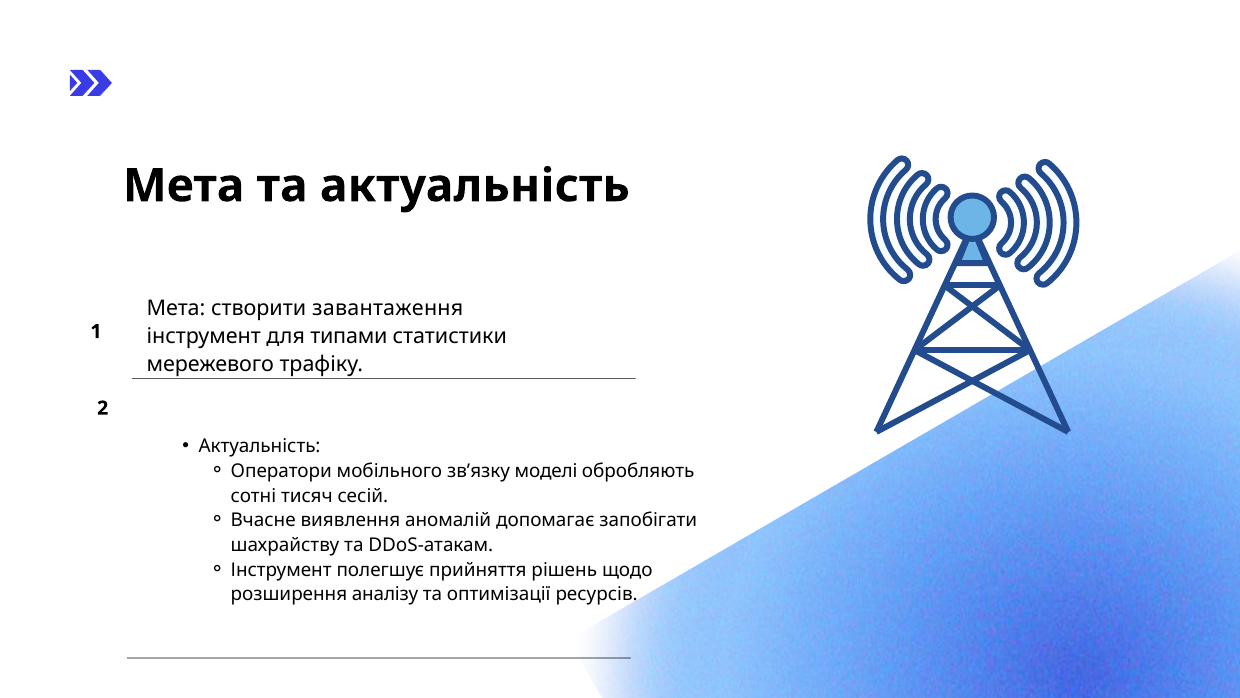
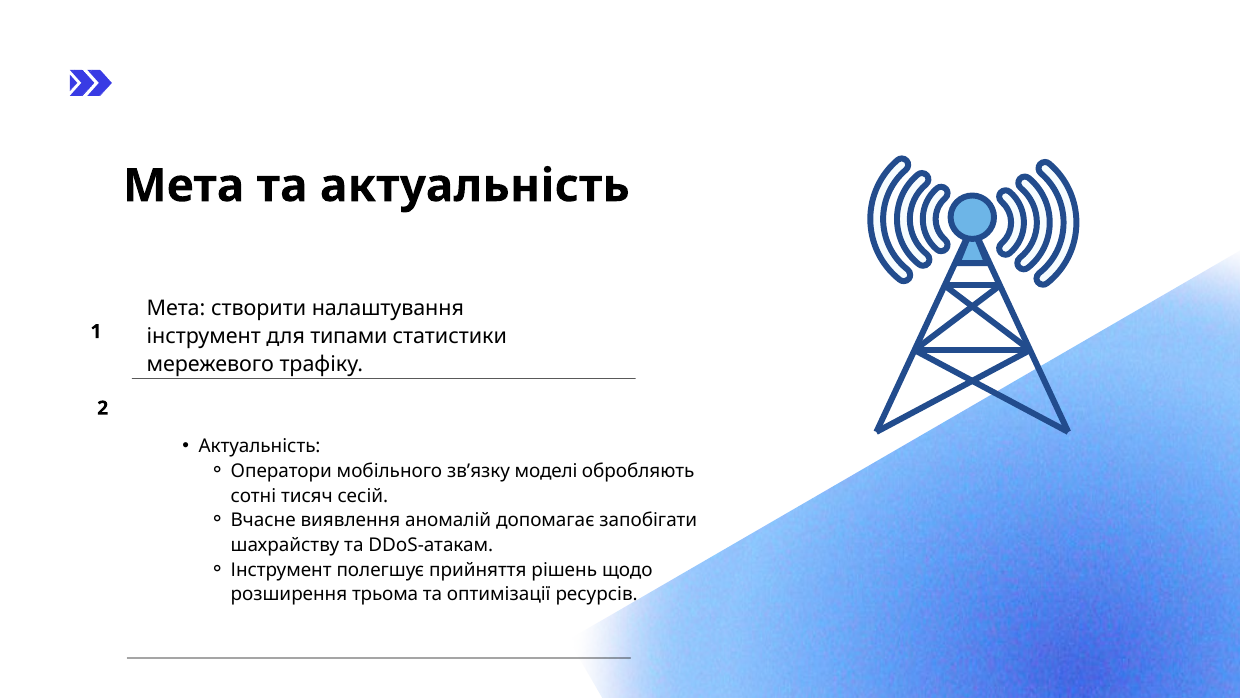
завантаження: завантаження -> налаштування (388, 308)
аналізу: аналізу -> трьома (385, 594)
